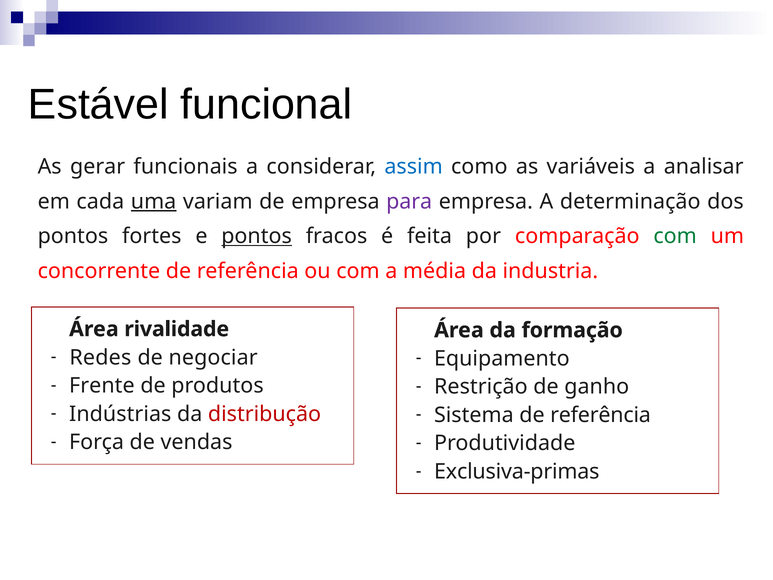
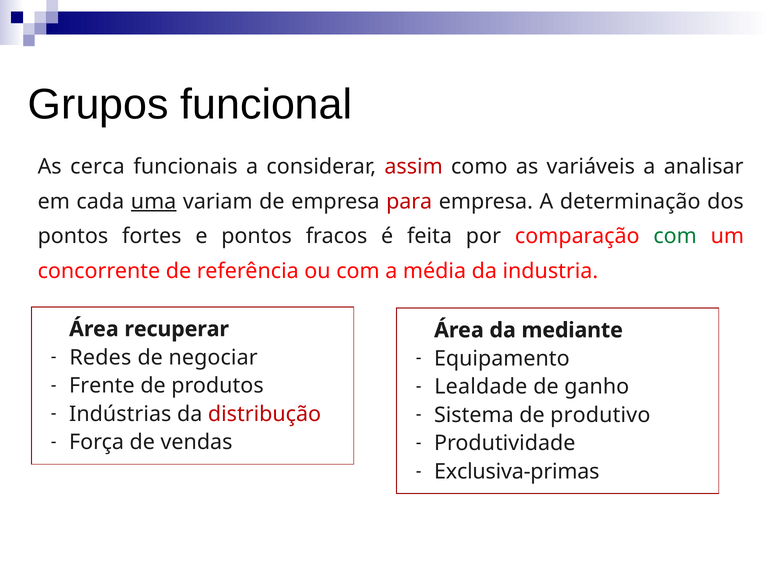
Estável: Estável -> Grupos (98, 104)
gerar: gerar -> cerca (98, 167)
assim colour: blue -> red (414, 167)
para colour: purple -> red (409, 201)
pontos underline: present -> none (257, 236)
rivalidade: rivalidade -> recuperar (177, 329)
formação: formação -> mediante (572, 330)
Restrição: Restrição -> Lealdade (481, 387)
Sistema de referência: referência -> produtivo (600, 415)
